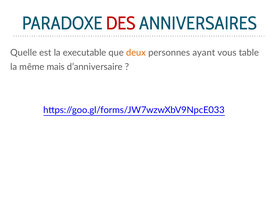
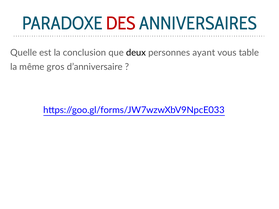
executable: executable -> conclusion (84, 53)
deux colour: orange -> black (136, 53)
mais: mais -> gros (56, 67)
